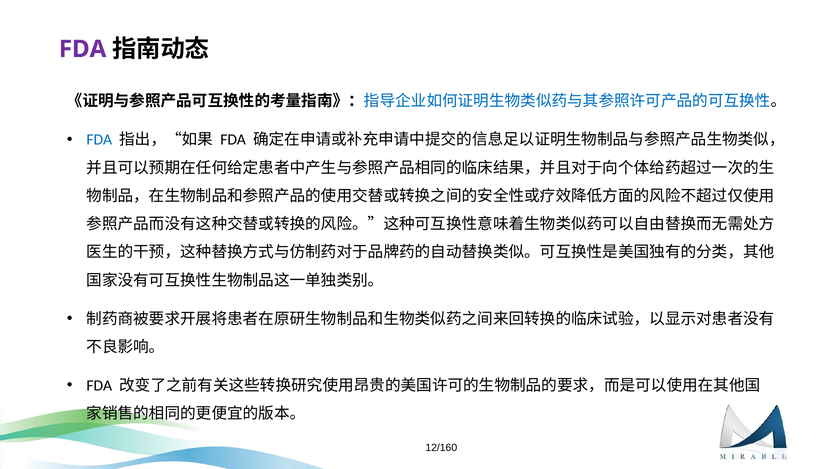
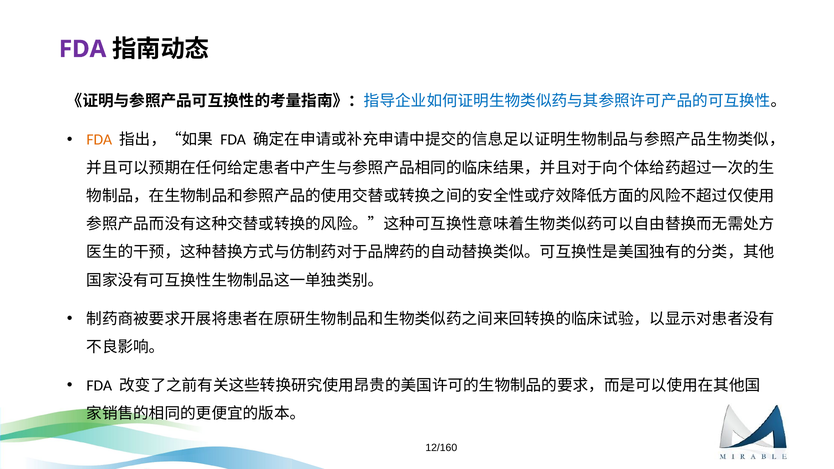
FDA colour: blue -> orange (99, 140)
